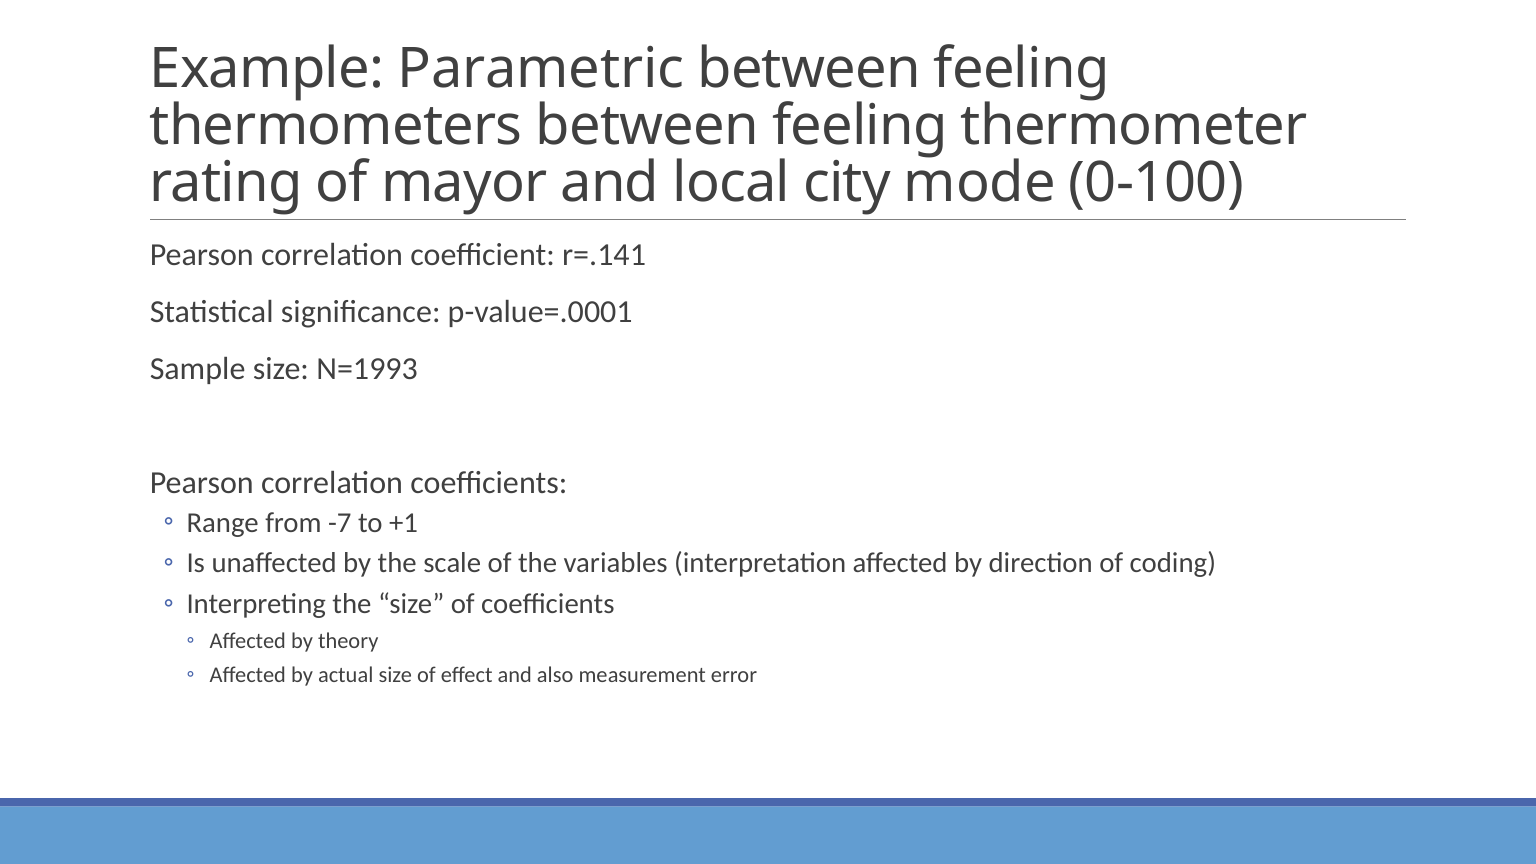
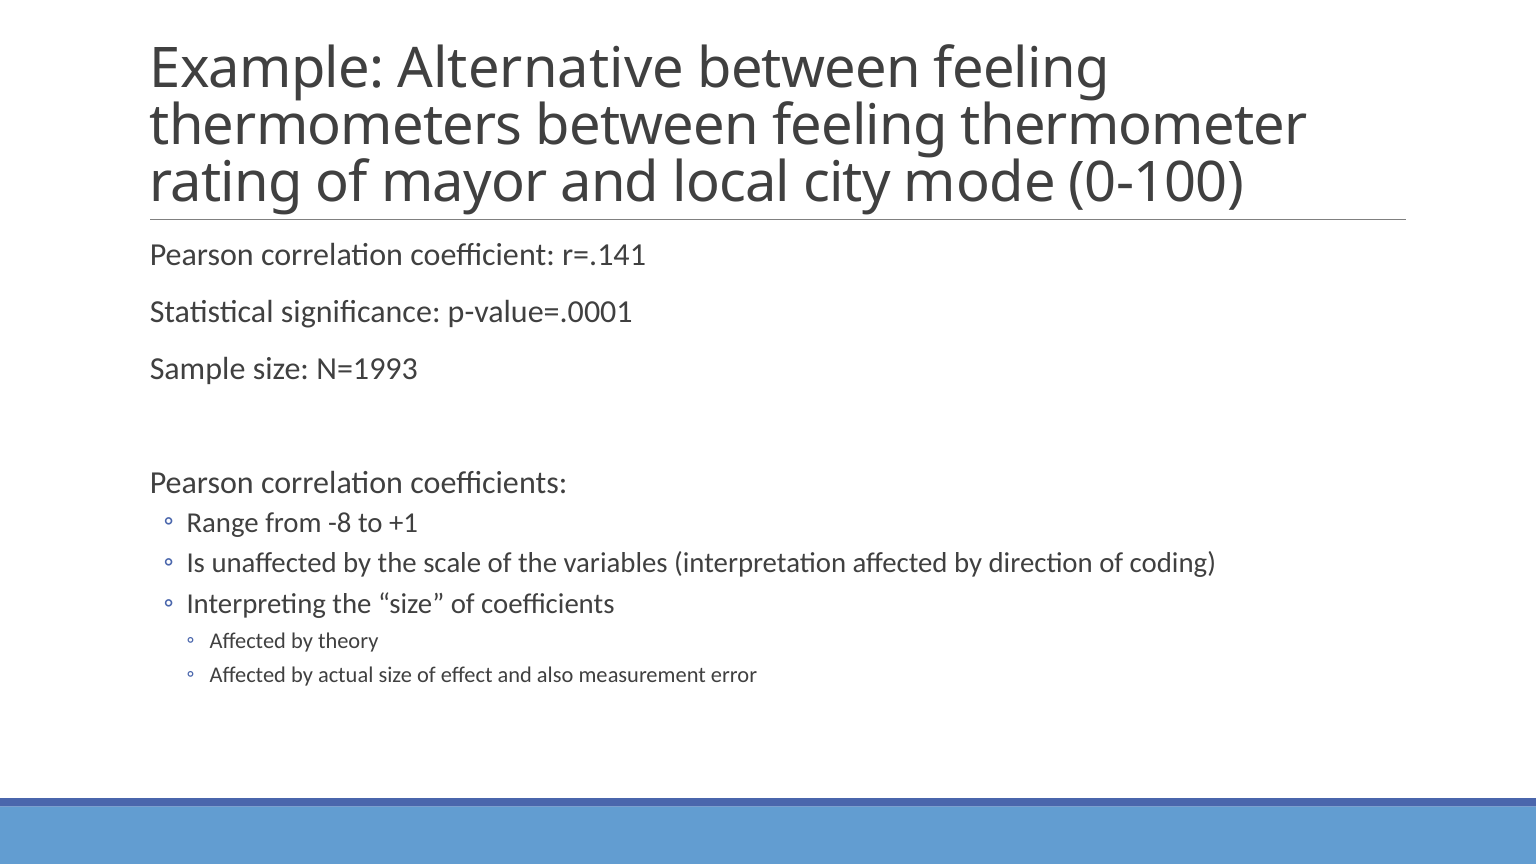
Parametric: Parametric -> Alternative (541, 69)
-7: -7 -> -8 (340, 523)
